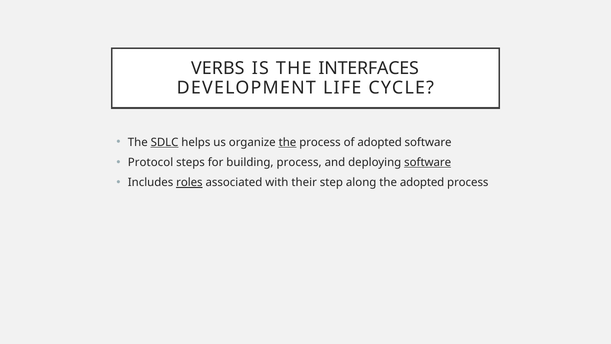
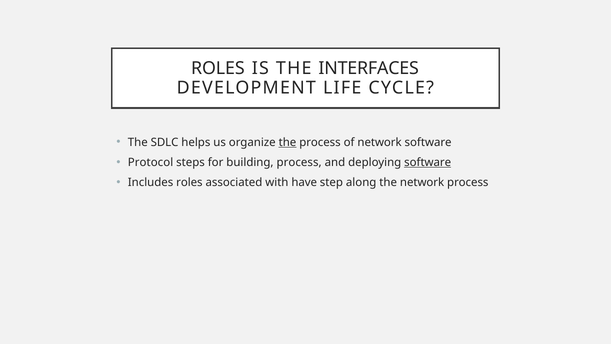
VERBS: VERBS -> ROLES (218, 68)
SDLC underline: present -> none (165, 142)
of adopted: adopted -> network (380, 142)
roles underline: present -> none (189, 182)
their: their -> have (304, 182)
the adopted: adopted -> network (422, 182)
